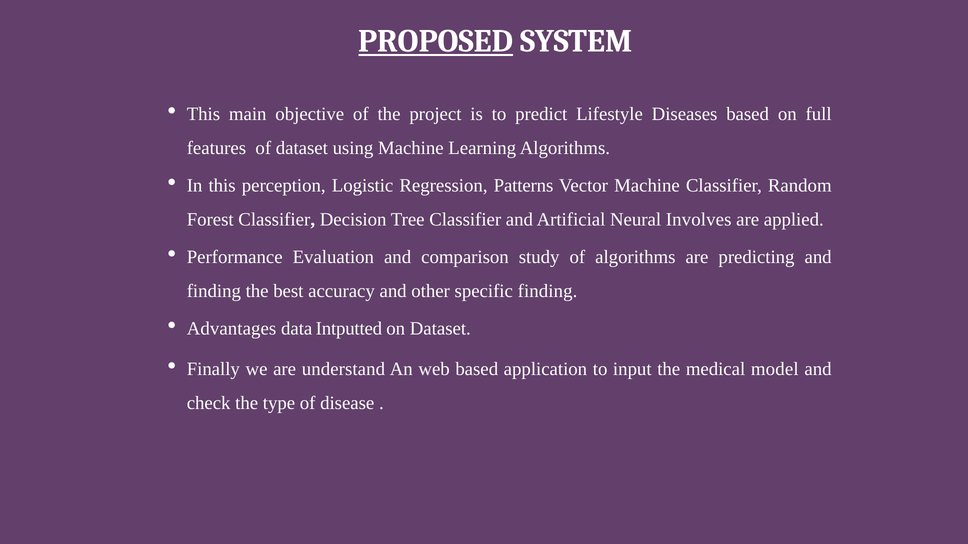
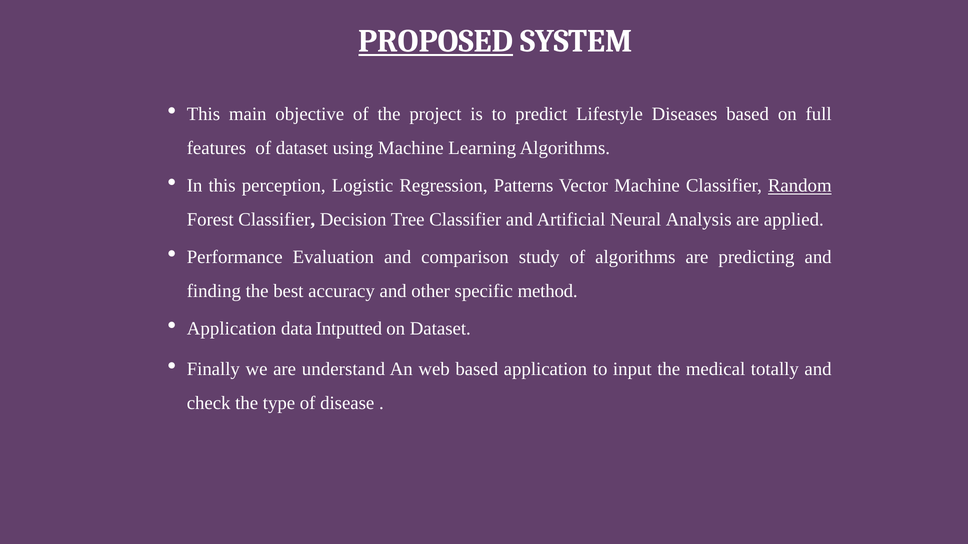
Random underline: none -> present (800, 186)
Involves: Involves -> Analysis (699, 220)
specific finding: finding -> method (548, 291)
Advantages: Advantages -> Application (232, 329)
model: model -> totally (775, 369)
